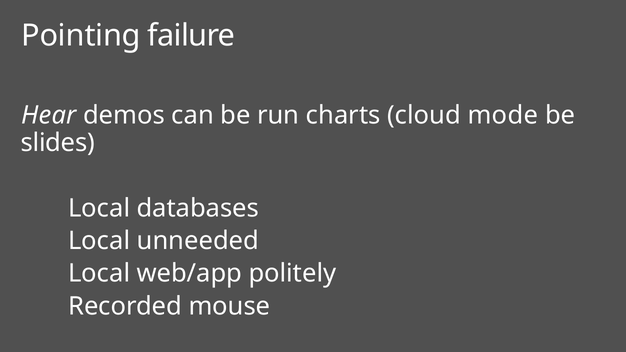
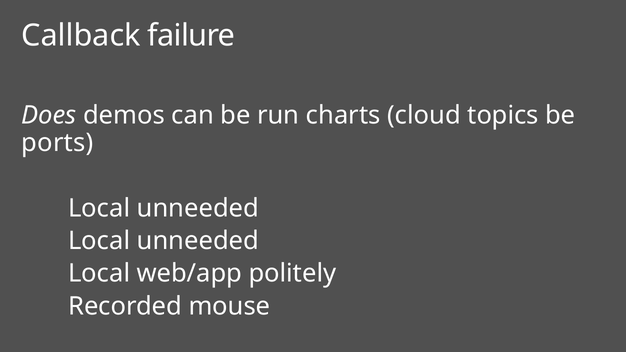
Pointing: Pointing -> Callback (81, 36)
Hear: Hear -> Does (49, 115)
mode: mode -> topics (503, 115)
slides: slides -> ports (58, 143)
databases: databases -> unneeded (198, 208)
